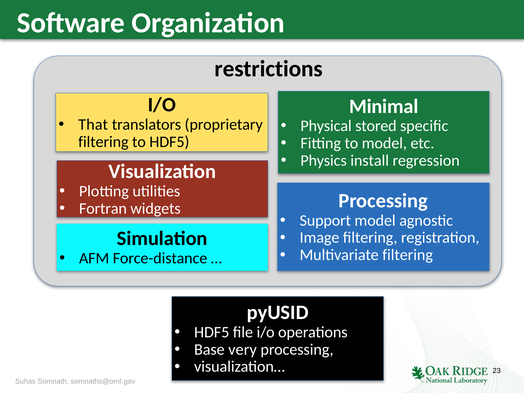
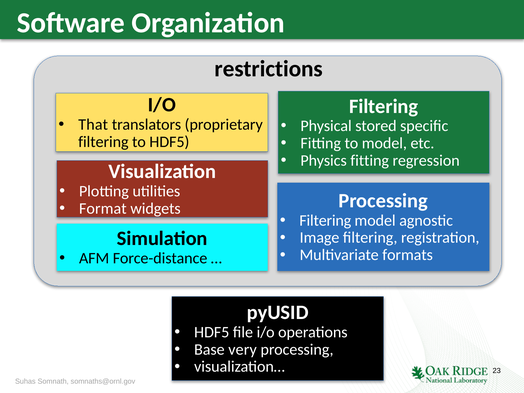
Minimal: Minimal -> Filtering (384, 106)
Physics install: install -> fitting (370, 161)
Fortran: Fortran -> Format (103, 208)
Support: Support -> Filtering (325, 220)
Multivariate filtering: filtering -> formats (408, 255)
